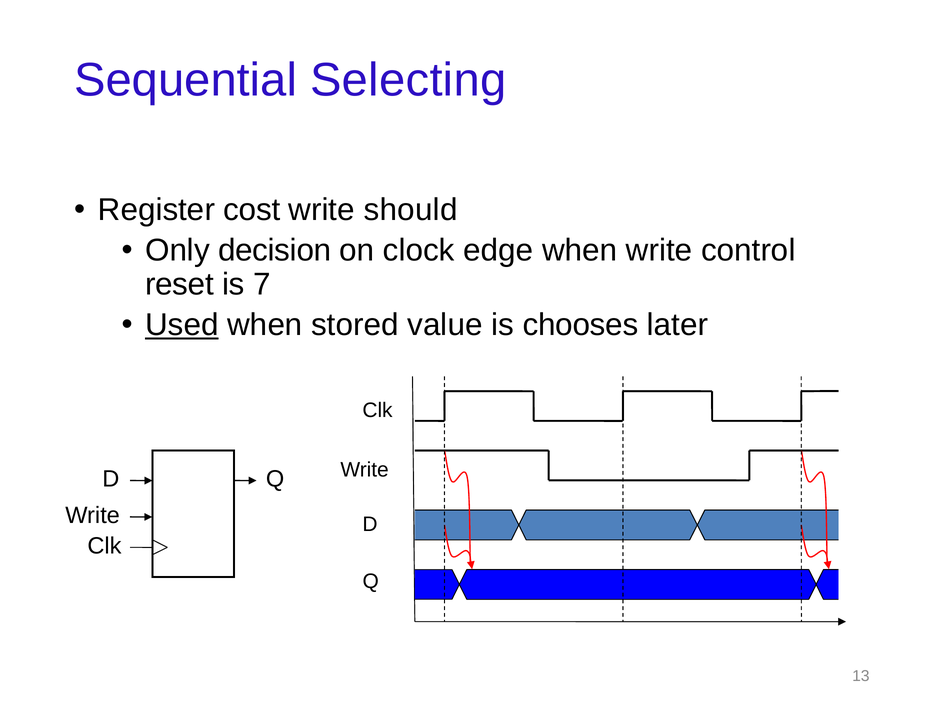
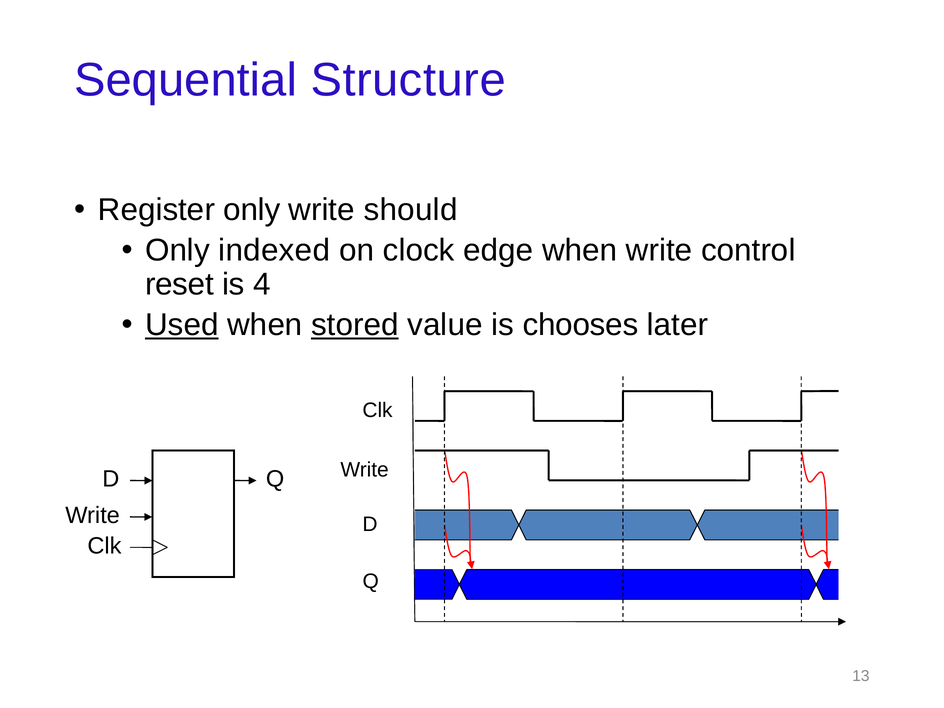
Selecting: Selecting -> Structure (408, 80)
Register cost: cost -> only (252, 210)
decision: decision -> indexed (274, 251)
7: 7 -> 4 (262, 284)
stored underline: none -> present (355, 325)
